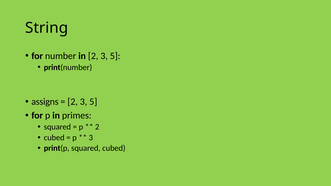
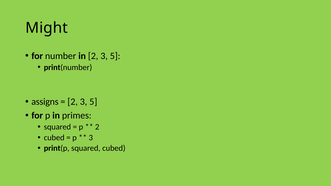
String: String -> Might (47, 28)
